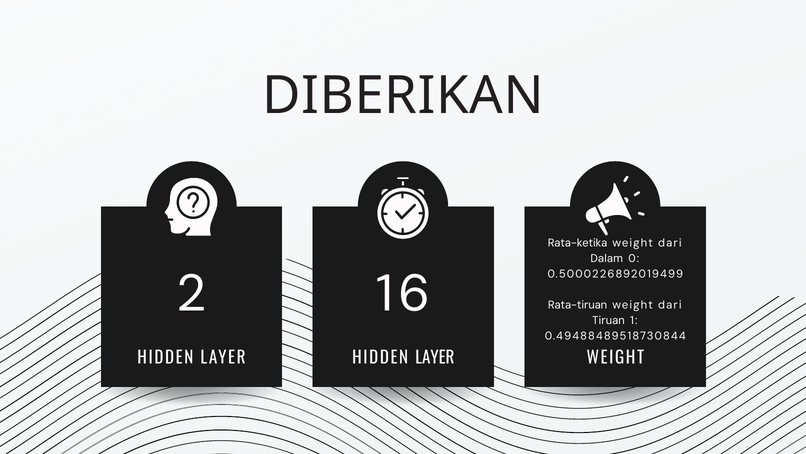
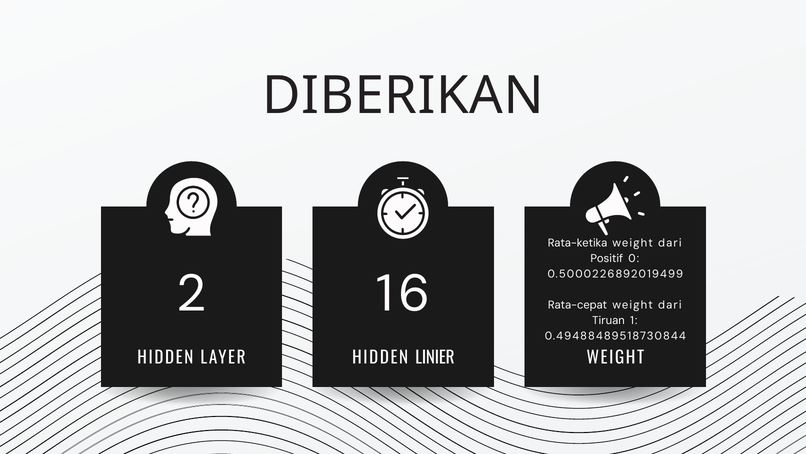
Dalam: Dalam -> Positif (607, 258)
Rata-tiruan: Rata-tiruan -> Rata-cepat (578, 305)
LAYER HIDDEN LAYER: LAYER -> LINIER (435, 357)
